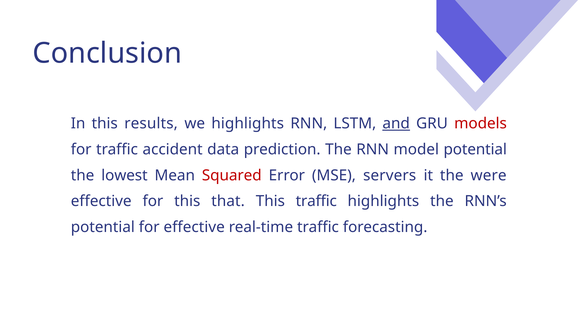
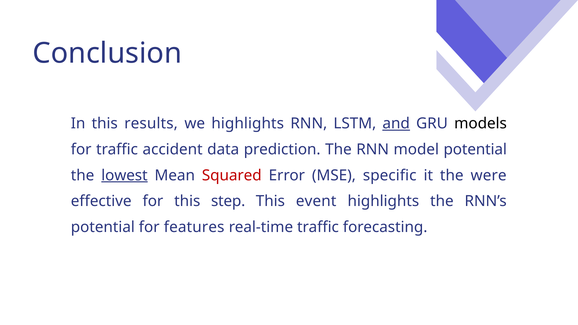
models colour: red -> black (481, 124)
lowest underline: none -> present (124, 175)
servers: servers -> specific (390, 175)
that: that -> step (228, 201)
This traffic: traffic -> event (316, 201)
for effective: effective -> features (194, 227)
